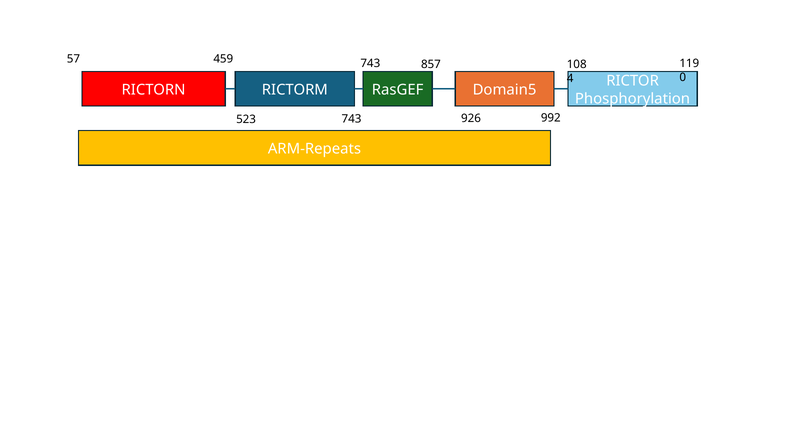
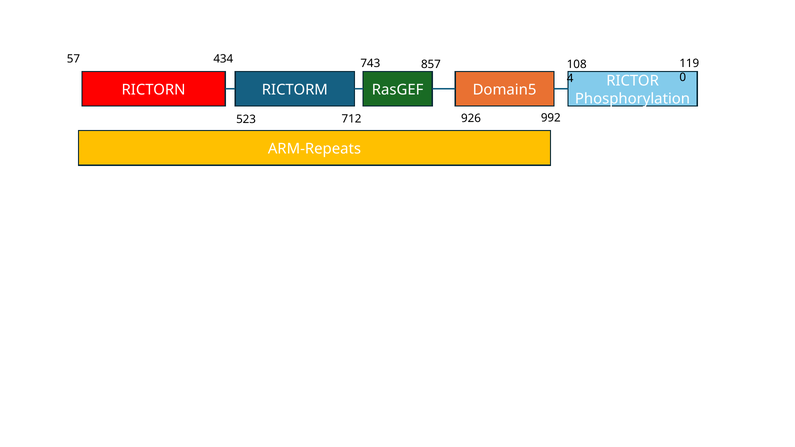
459: 459 -> 434 (223, 59)
523 743: 743 -> 712 (351, 119)
